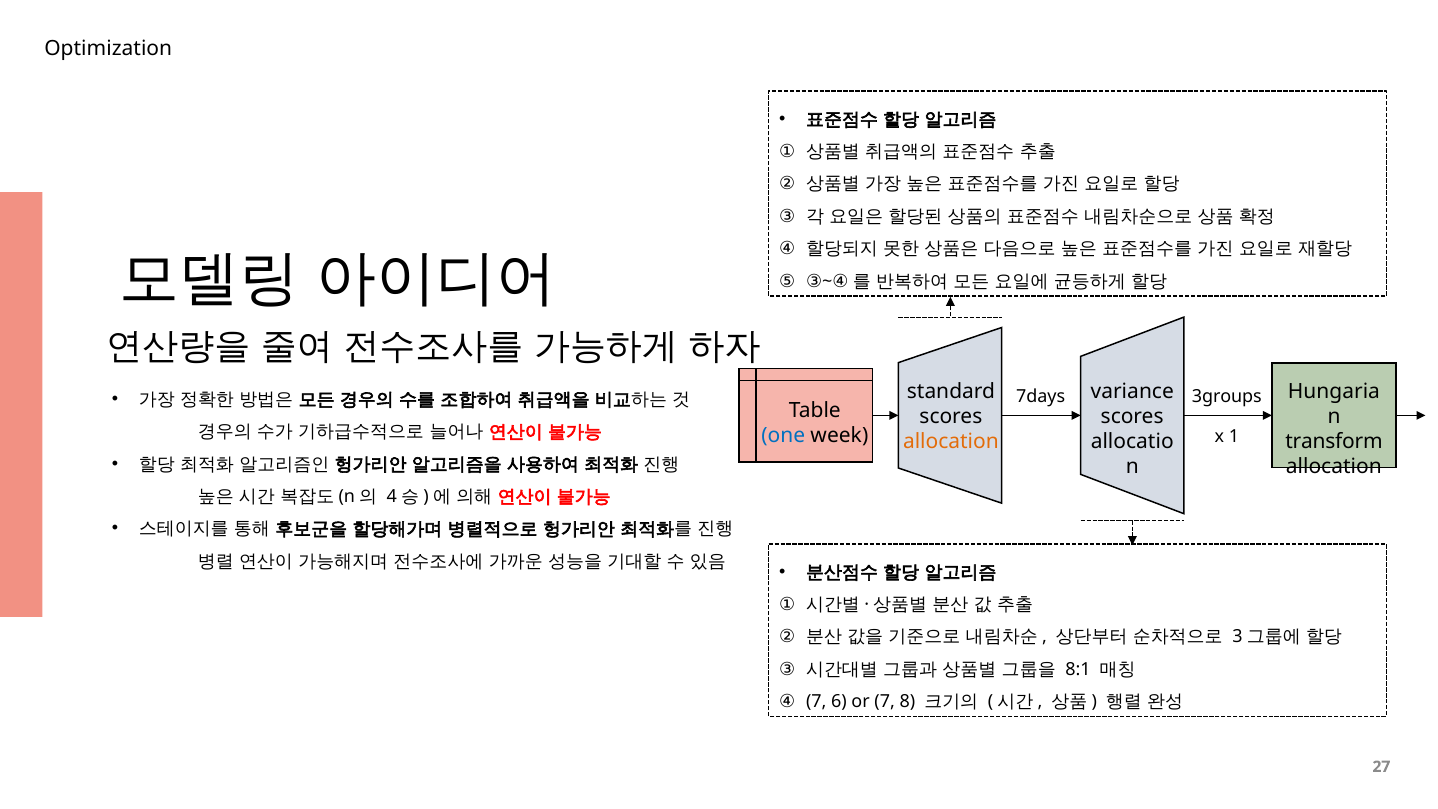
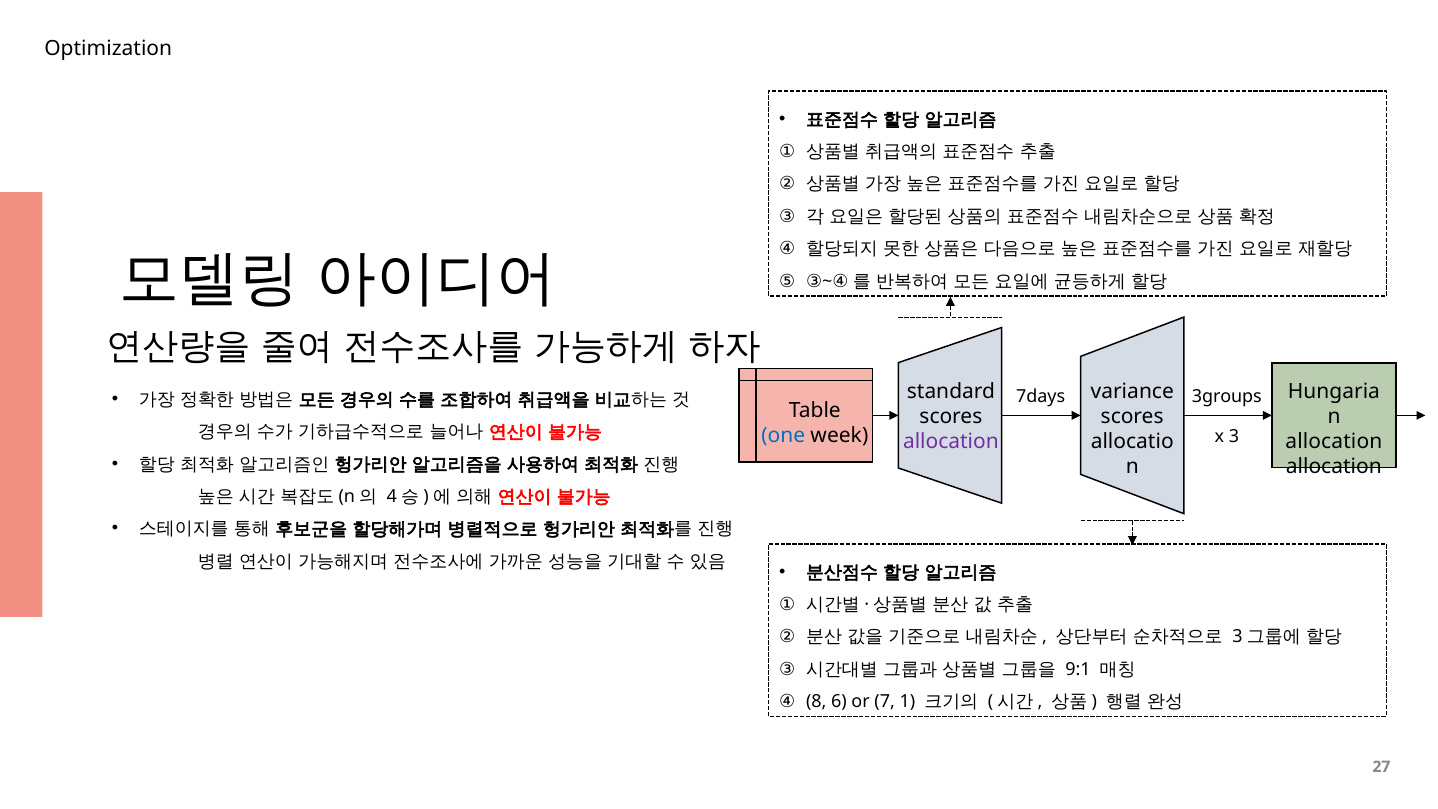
1: 1 -> 3 (1234, 436)
transform: transform -> allocation (1334, 441)
allocation colour: orange -> purple (951, 441)
8:1: 8:1 -> 9:1 (1078, 669)
7: 7 -> 8 (816, 701)
8: 8 -> 1 (907, 701)
